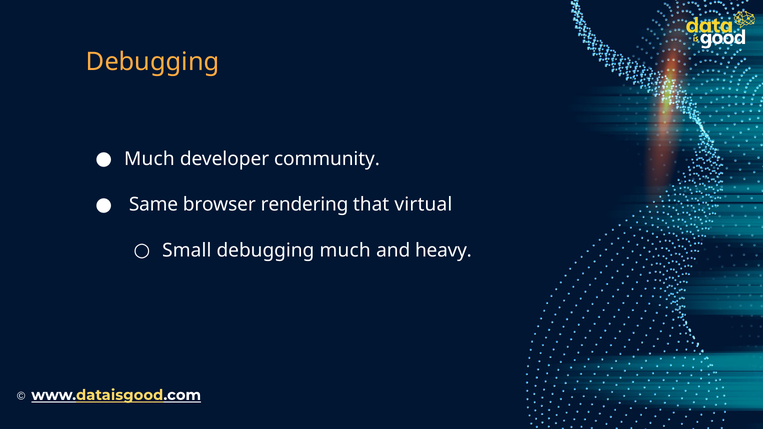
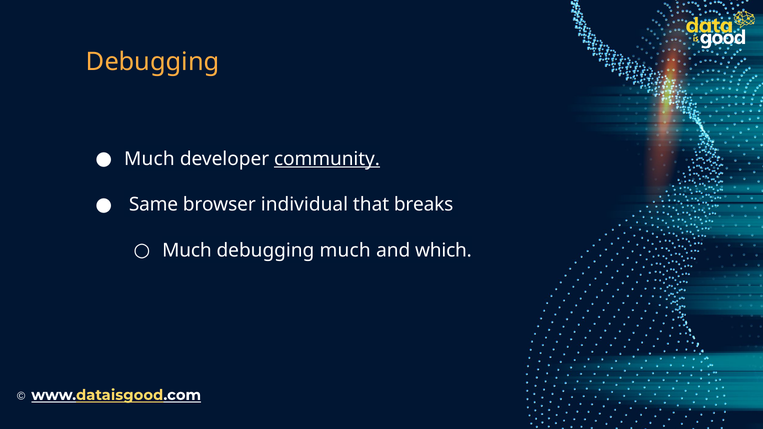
community underline: none -> present (327, 159)
rendering: rendering -> individual (304, 205)
virtual: virtual -> breaks (424, 205)
Small: Small -> Much (187, 251)
heavy: heavy -> which (443, 251)
